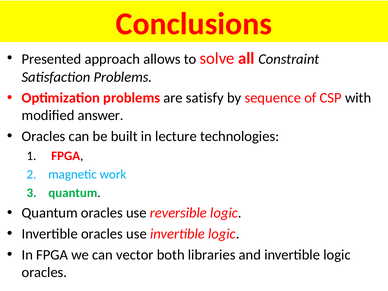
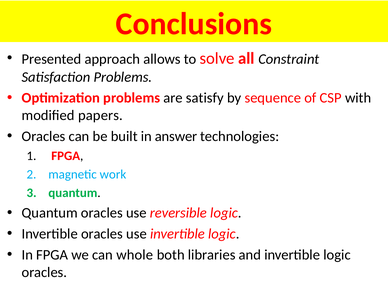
answer: answer -> papers (100, 115)
lecture: lecture -> answer (176, 136)
vector: vector -> whole (135, 255)
